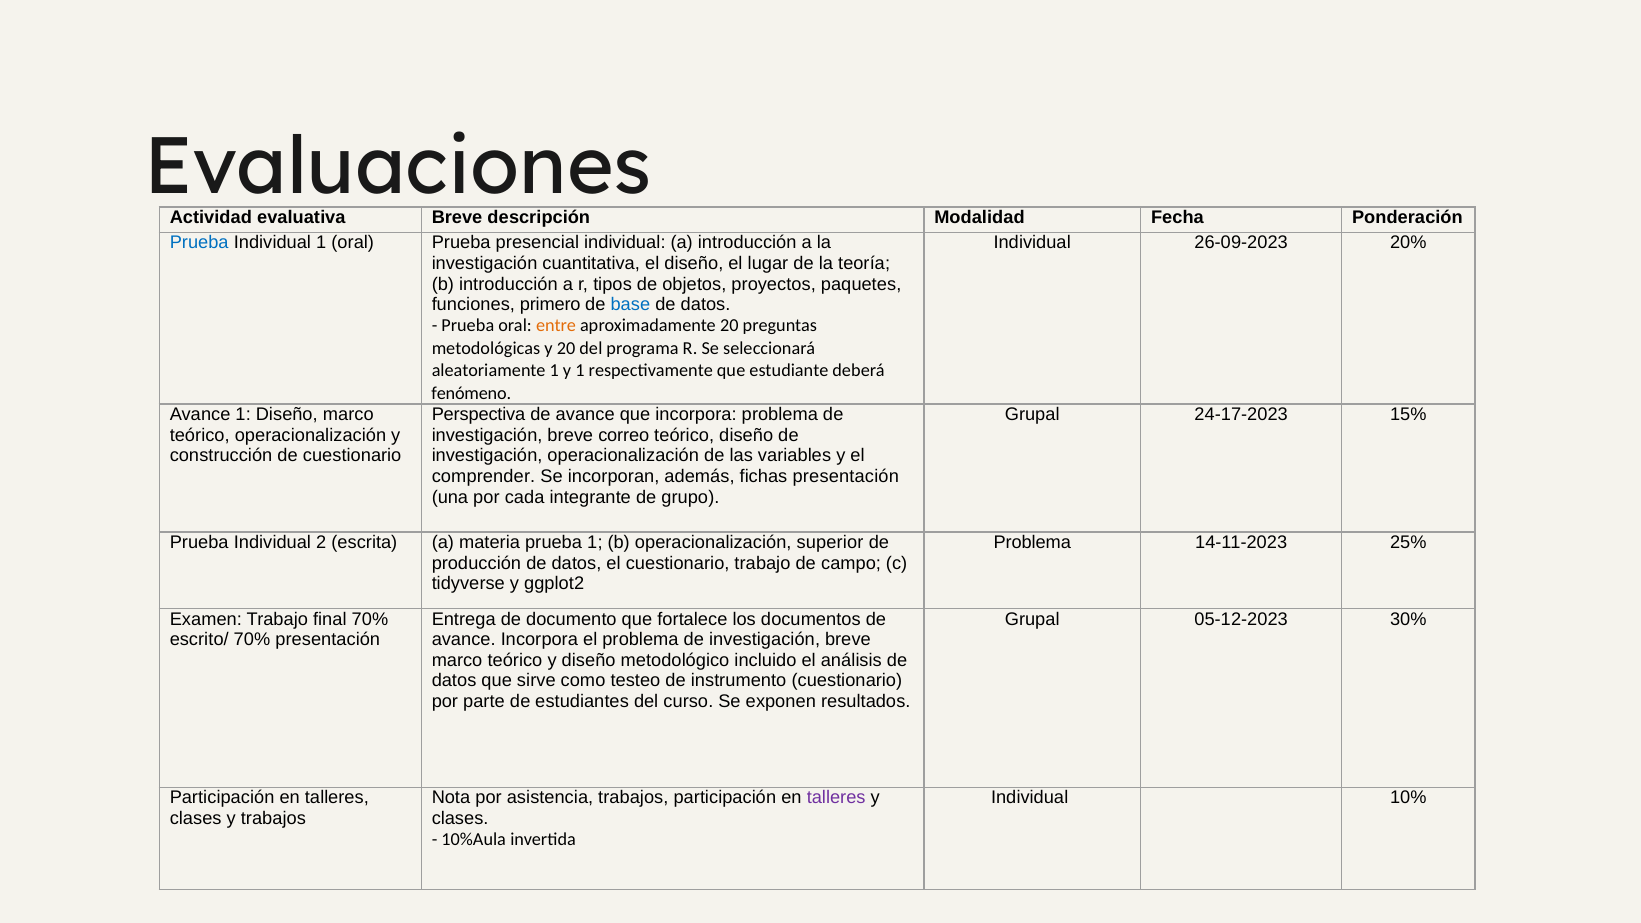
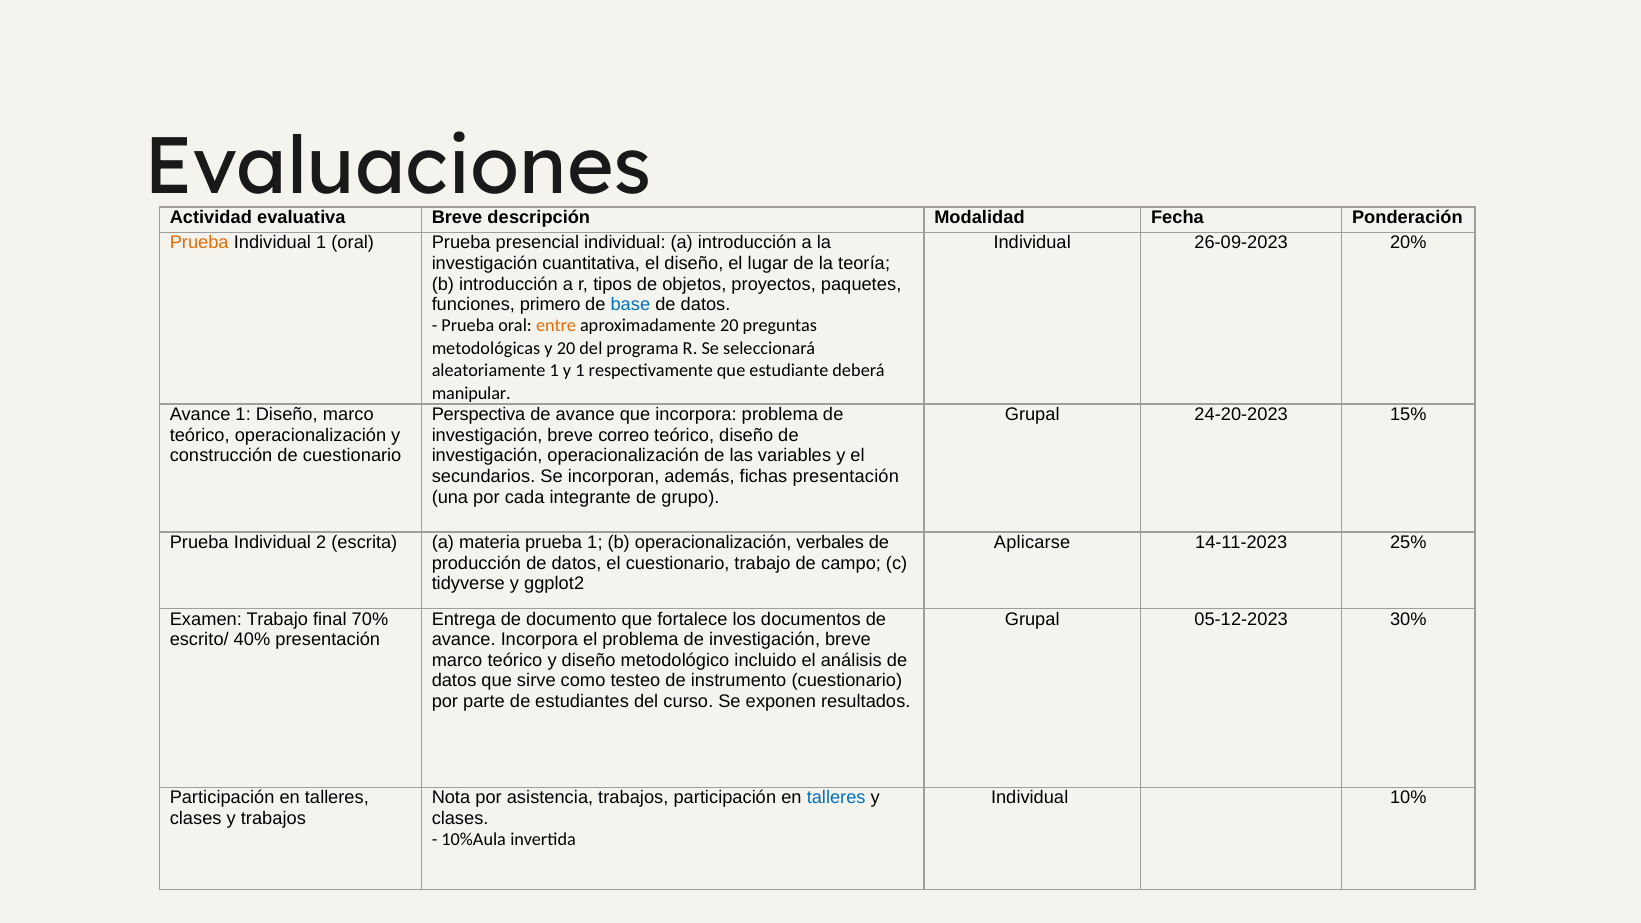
Prueba colour: blue -> orange (199, 243)
fenómeno: fenómeno -> manipular (471, 393)
24-17-2023: 24-17-2023 -> 24-20-2023 (1241, 415)
comprender: comprender -> secundarios (484, 477)
superior: superior -> verbales (830, 543)
Problema: Problema -> Aplicarse (1032, 543)
escrito/ 70%: 70% -> 40% (252, 640)
talleres colour: purple -> blue (836, 798)
